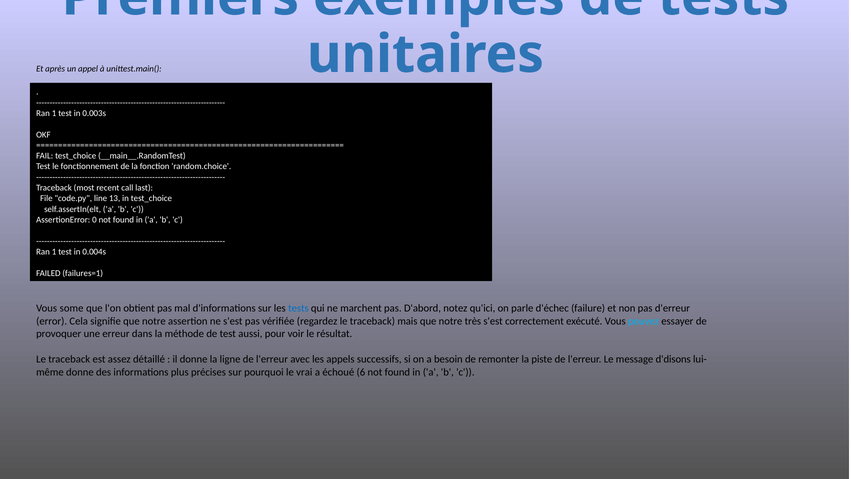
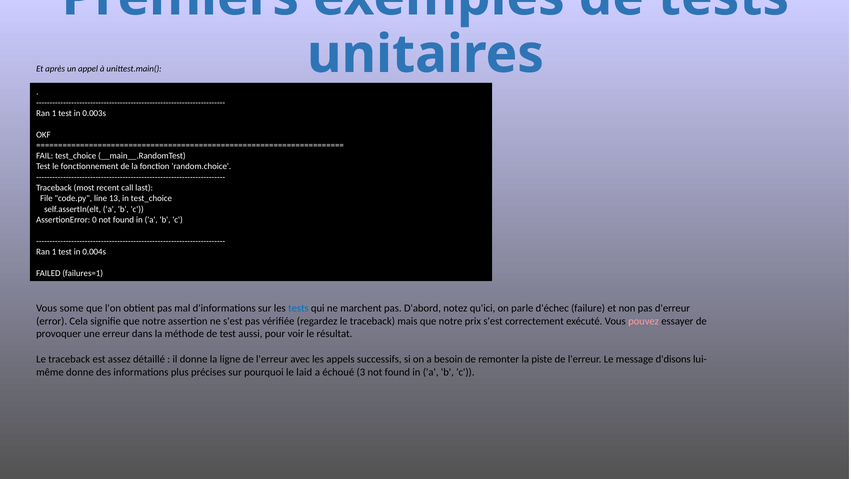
très: très -> prix (473, 321)
pouvez colour: light blue -> pink (644, 321)
vrai: vrai -> laid (304, 372)
6: 6 -> 3 (361, 372)
